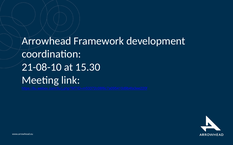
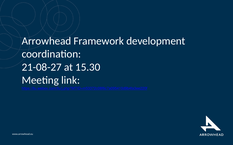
21-08-10: 21-08-10 -> 21-08-27 (42, 67)
